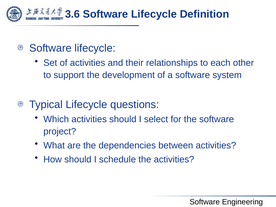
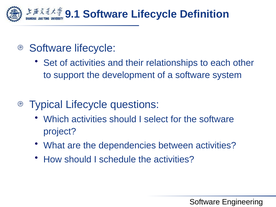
3.6: 3.6 -> 9.1 (72, 14)
